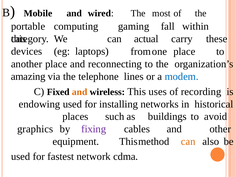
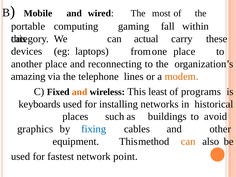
modem colour: blue -> orange (182, 76)
uses: uses -> least (158, 92)
recording: recording -> programs (201, 92)
endowing: endowing -> keyboards (40, 104)
fixing colour: purple -> blue (94, 129)
cdma: cdma -> point (126, 157)
